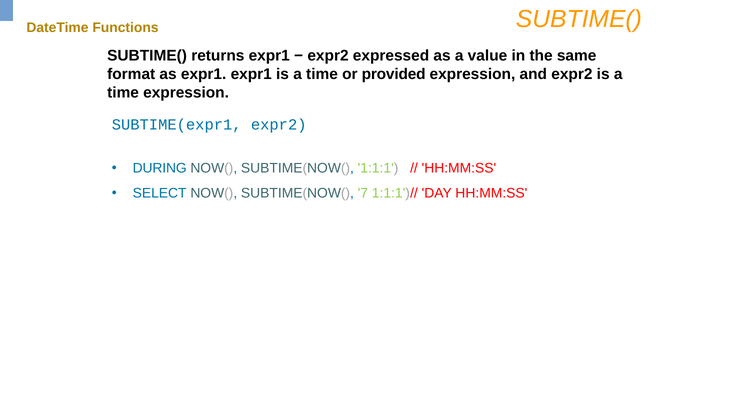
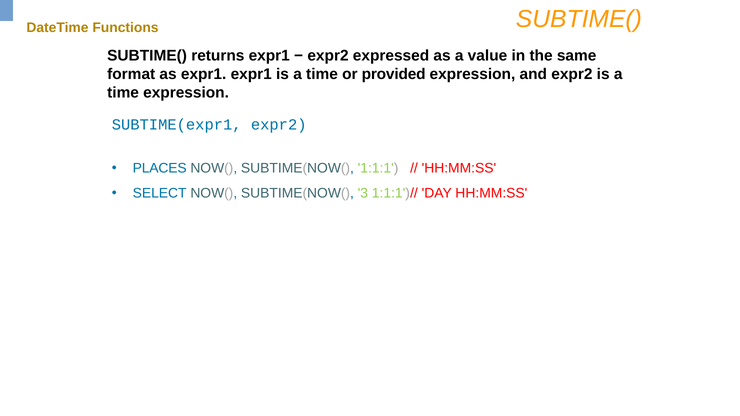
DURING: DURING -> PLACES (160, 168)
7: 7 -> 3 (363, 193)
